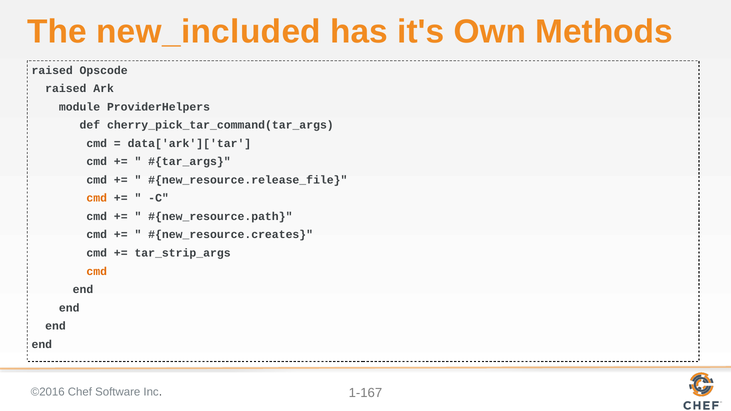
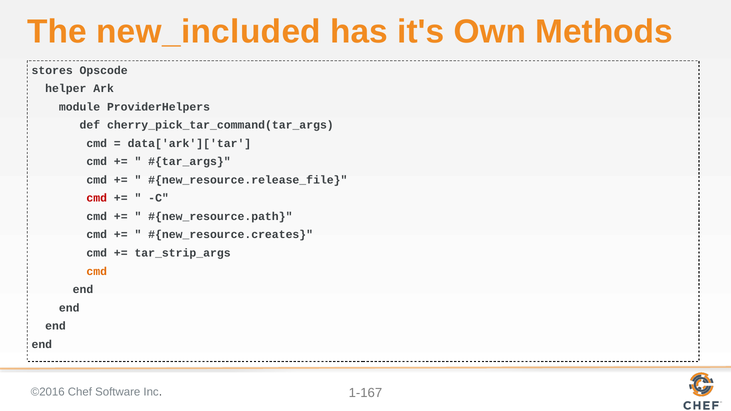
raised: raised -> stores (52, 70)
raised: raised -> helper (66, 89)
cmd colour: orange -> red (97, 198)
